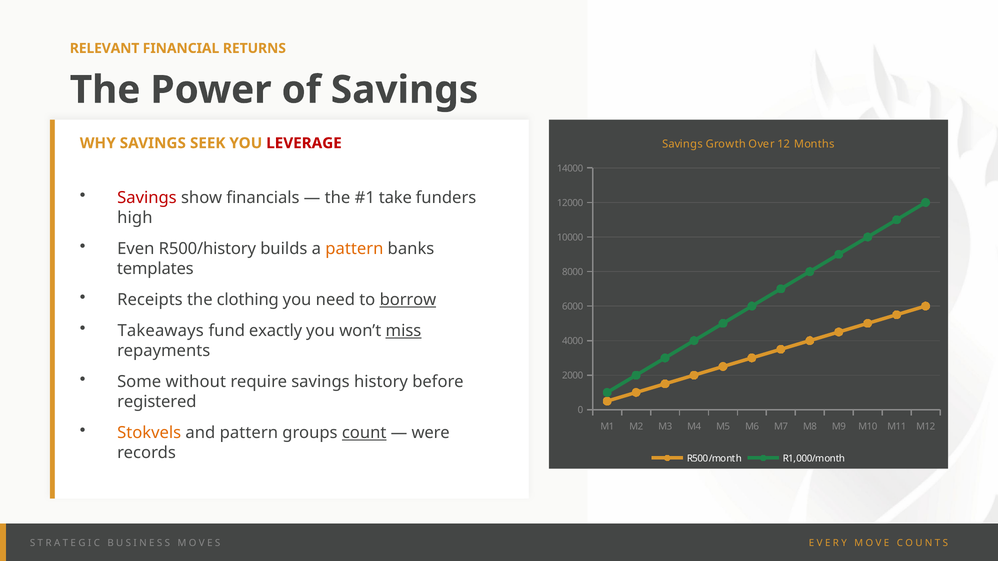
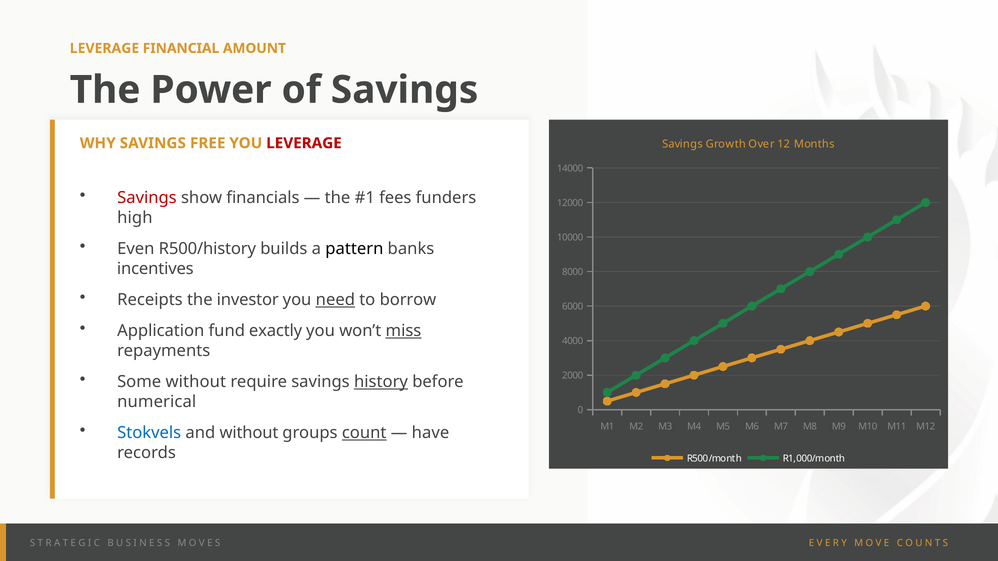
RELEVANT: RELEVANT -> LEVERAGE (104, 48)
RETURNS: RETURNS -> AMOUNT (254, 48)
SEEK: SEEK -> FREE (208, 143)
take: take -> fees (395, 198)
pattern colour: orange -> black (354, 249)
templates: templates -> incentives (155, 269)
clothing: clothing -> investor (248, 300)
need underline: none -> present (335, 300)
borrow underline: present -> none (408, 300)
Takeaways: Takeaways -> Application (161, 331)
history underline: none -> present (381, 382)
registered: registered -> numerical (157, 402)
Stokvels colour: orange -> blue (149, 433)
and pattern: pattern -> without (249, 433)
were: were -> have (430, 433)
